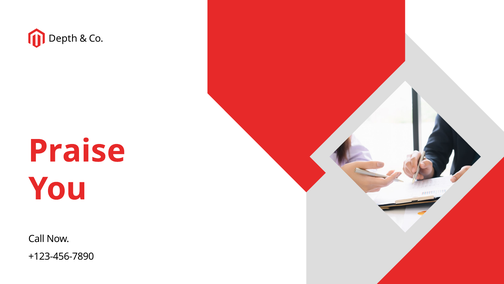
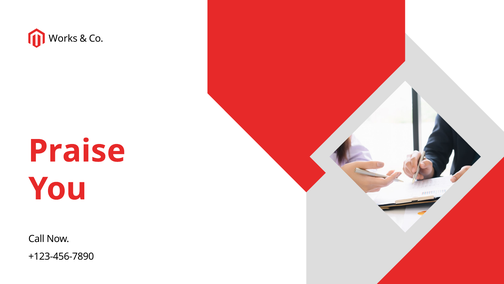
Depth: Depth -> Works (63, 39)
